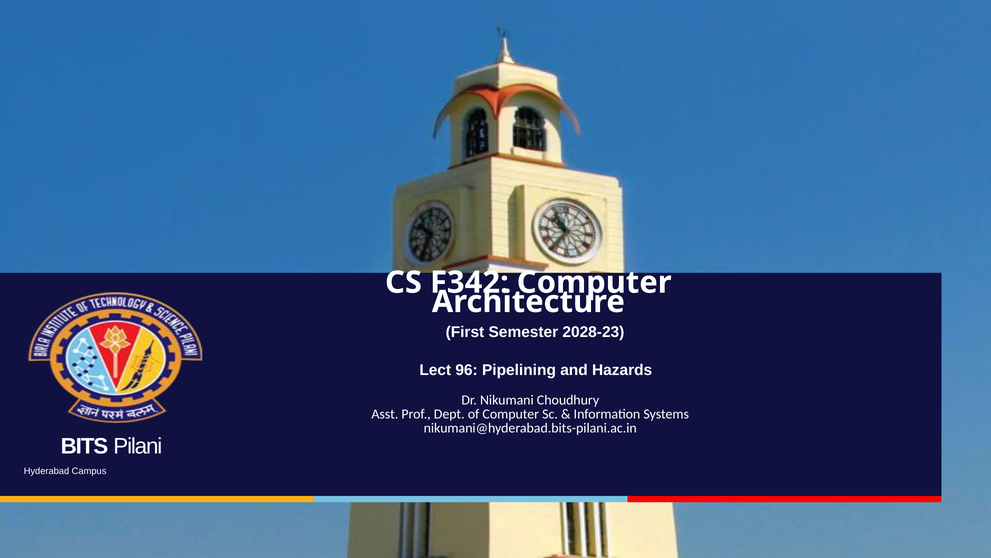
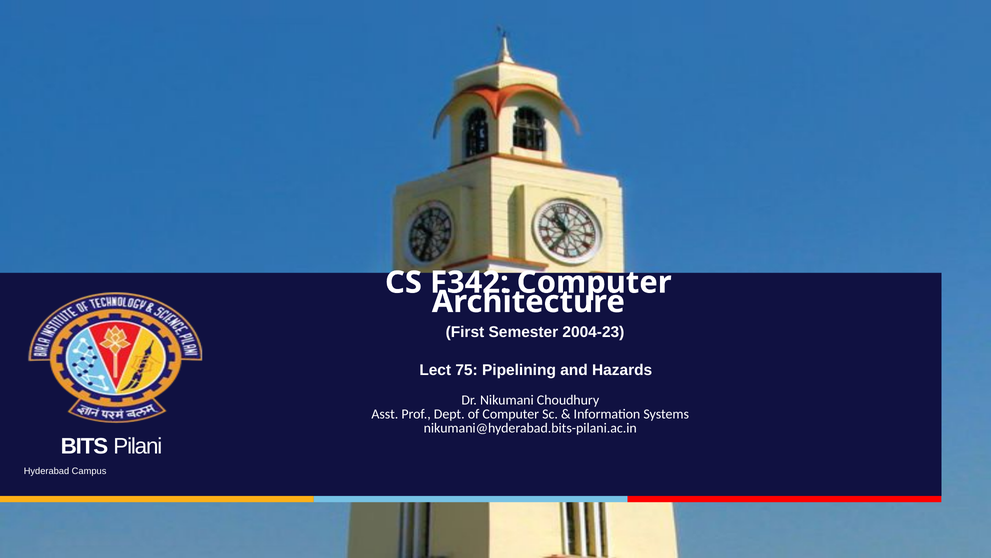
2028-23: 2028-23 -> 2004-23 (593, 332)
96: 96 -> 75 (467, 370)
